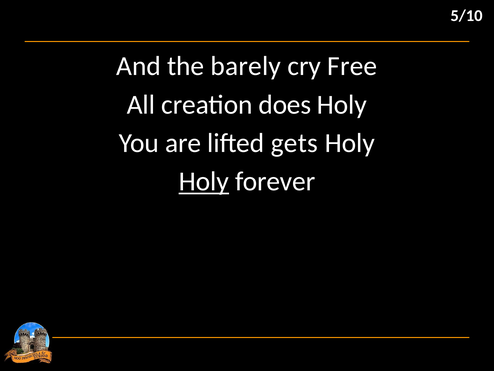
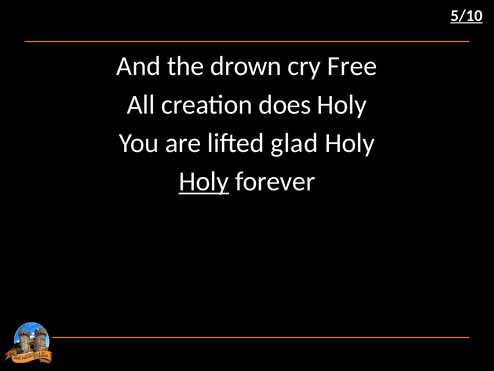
5/10 underline: none -> present (466, 16)
barely: barely -> drown (246, 66)
gets: gets -> glad (294, 143)
